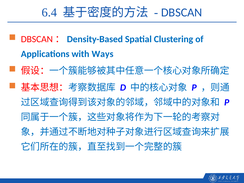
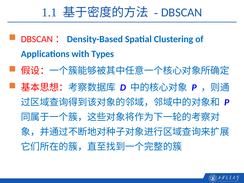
6.4: 6.4 -> 1.1 (49, 12)
Ways: Ways -> Types (103, 54)
